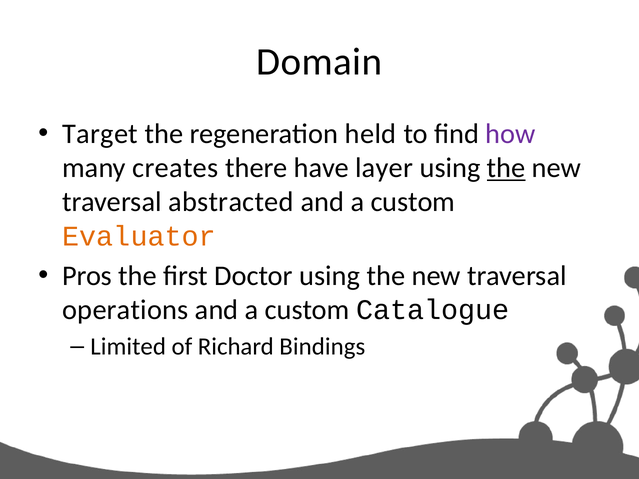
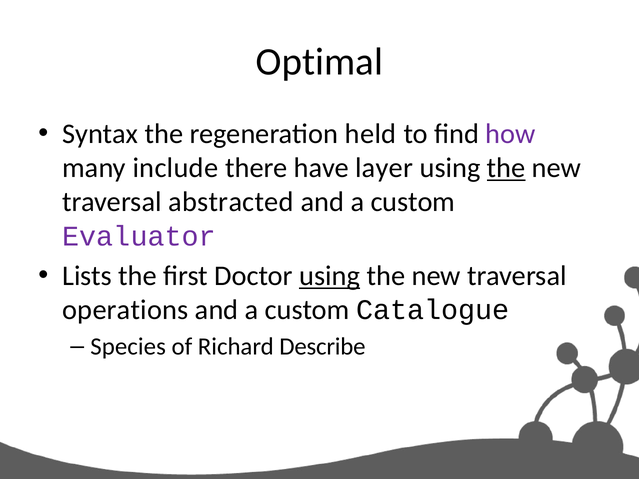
Domain: Domain -> Optimal (319, 62)
Target: Target -> Syntax (100, 134)
creates: creates -> include (175, 168)
Evaluator colour: orange -> purple (139, 236)
Pros: Pros -> Lists (87, 276)
using underline: none -> present (330, 276)
Limited: Limited -> Species (128, 347)
Bindings: Bindings -> Describe (322, 347)
